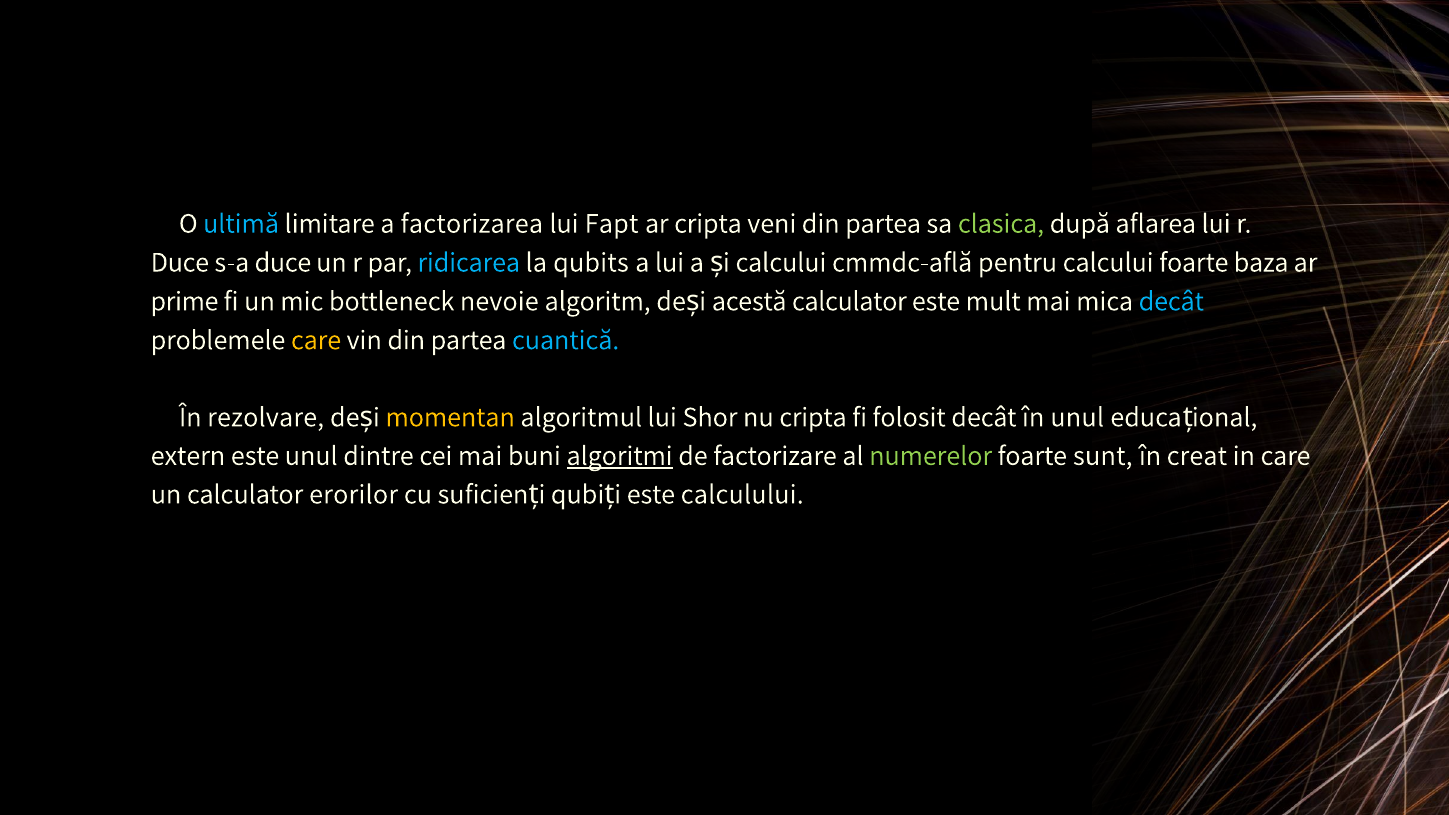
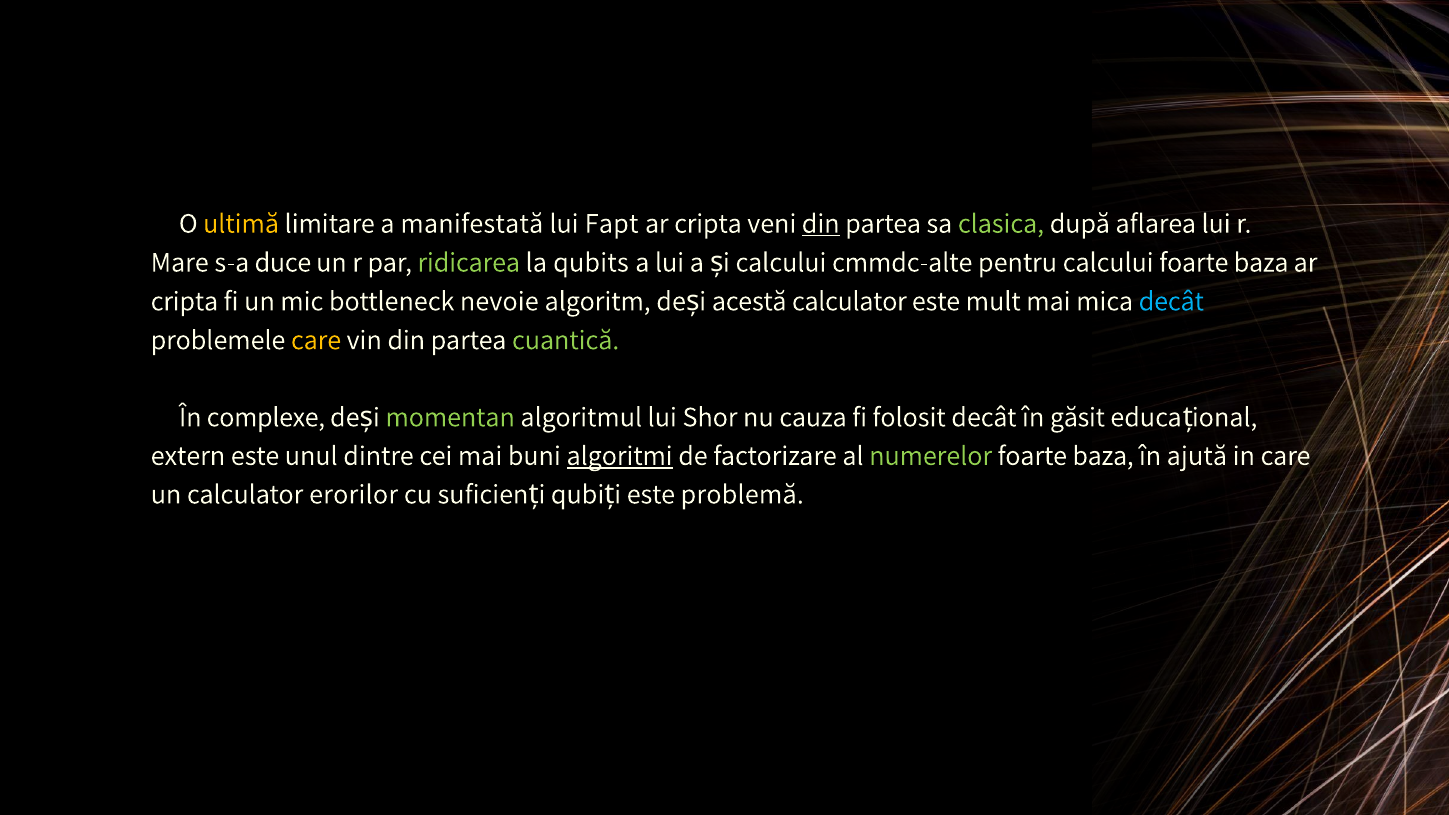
ultimă colour: light blue -> yellow (241, 223)
factorizarea: factorizarea -> manifestată (472, 223)
din underline: none -> present (821, 223)
Duce: Duce -> Mare (180, 262)
ridicarea colour: light blue -> light green (469, 262)
cmmdc-află: cmmdc-află -> cmmdc-alte (902, 262)
prime: prime -> cripta (184, 301)
cuantică colour: light blue -> light green (566, 340)
rezolvare: rezolvare -> complexe (266, 417)
momentan colour: yellow -> light green (450, 417)
nu cripta: cripta -> cauza (813, 417)
în unul: unul -> găsit (1077, 417)
sunt: sunt -> baza (1103, 456)
creat: creat -> ajută (1197, 456)
calculului: calculului -> problemă (742, 494)
